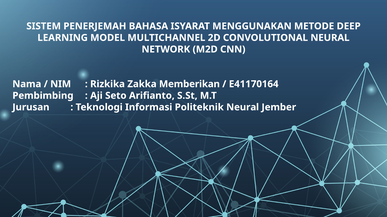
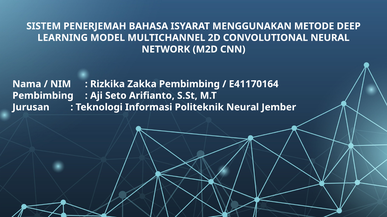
Zakka Memberikan: Memberikan -> Pembimbing (189, 84)
